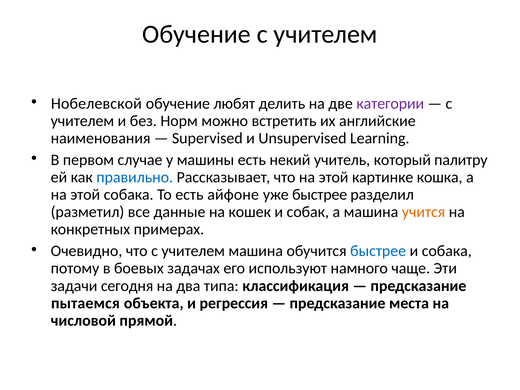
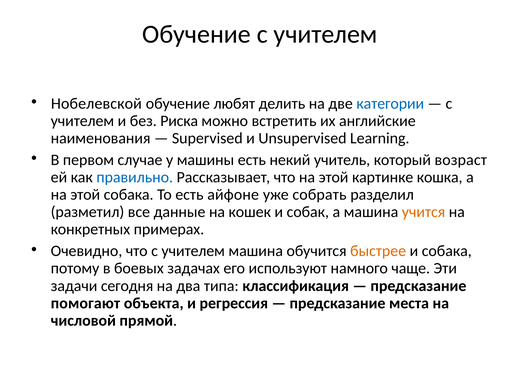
категории colour: purple -> blue (390, 103)
Норм: Норм -> Риска (179, 121)
палитру: палитру -> возраст (461, 160)
уже быстрее: быстрее -> собрать (319, 195)
быстрее colour: blue -> orange (378, 251)
пытаемся: пытаемся -> помогают (85, 303)
